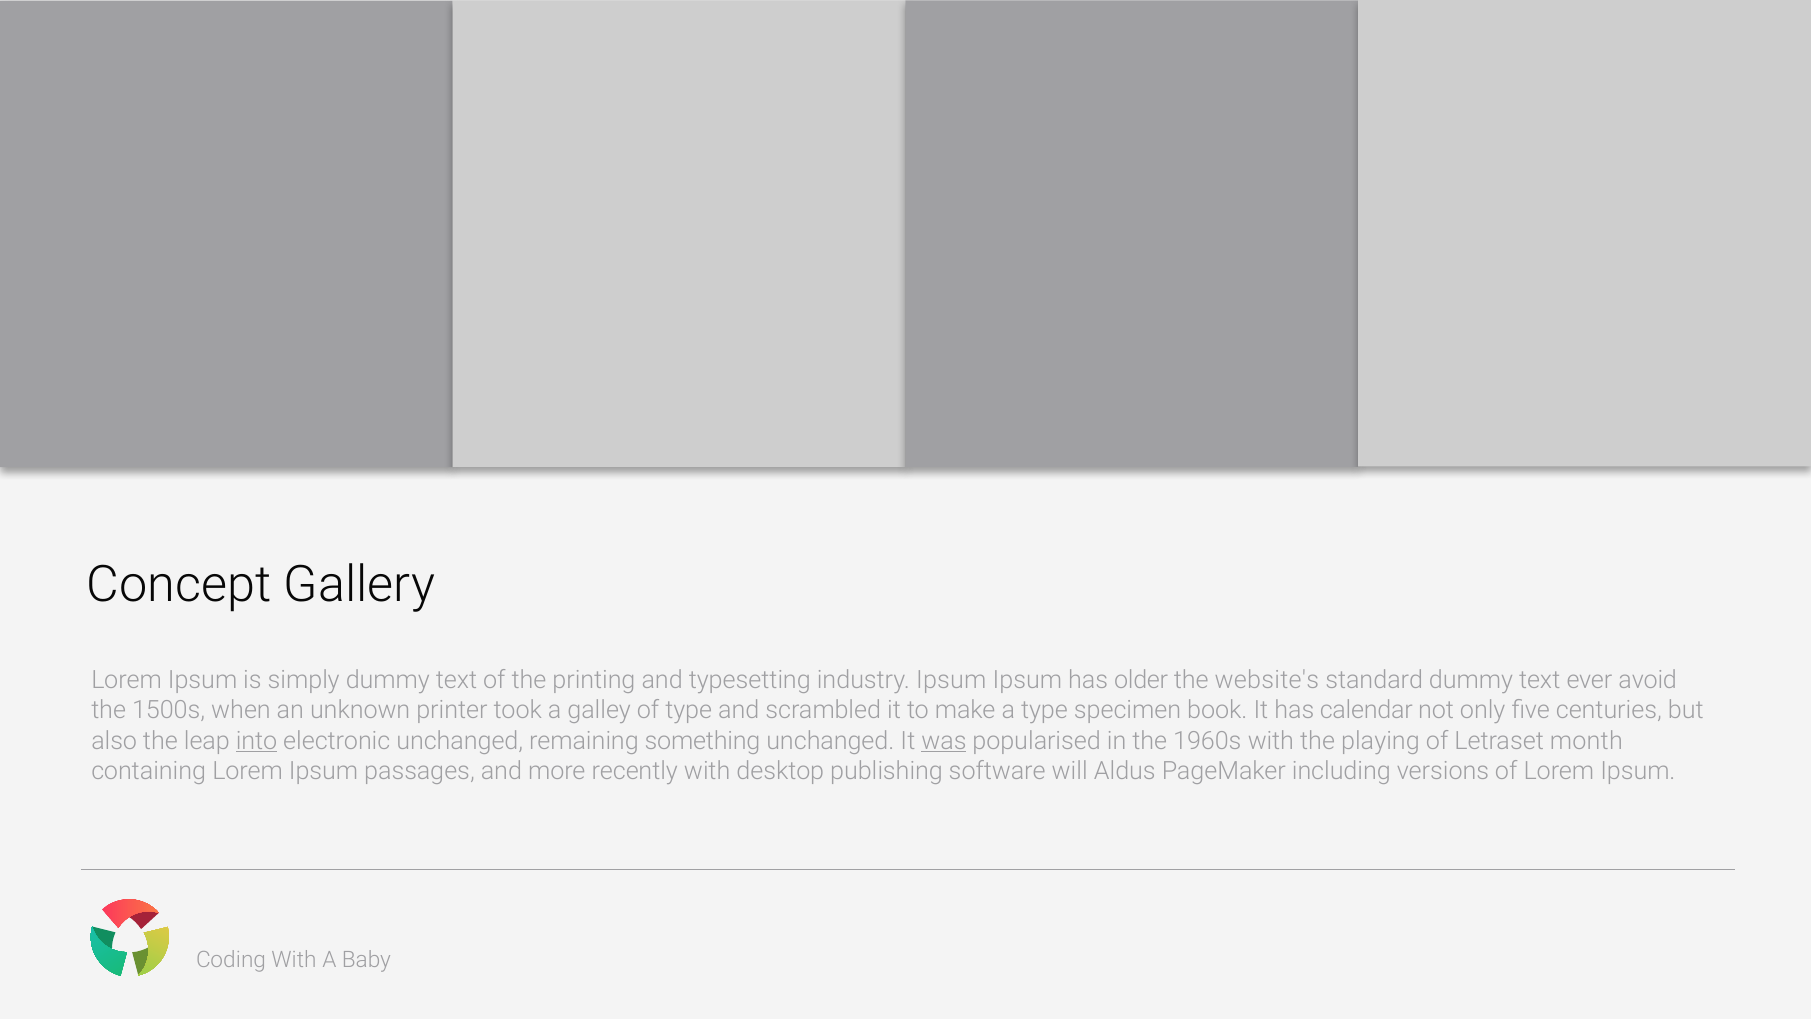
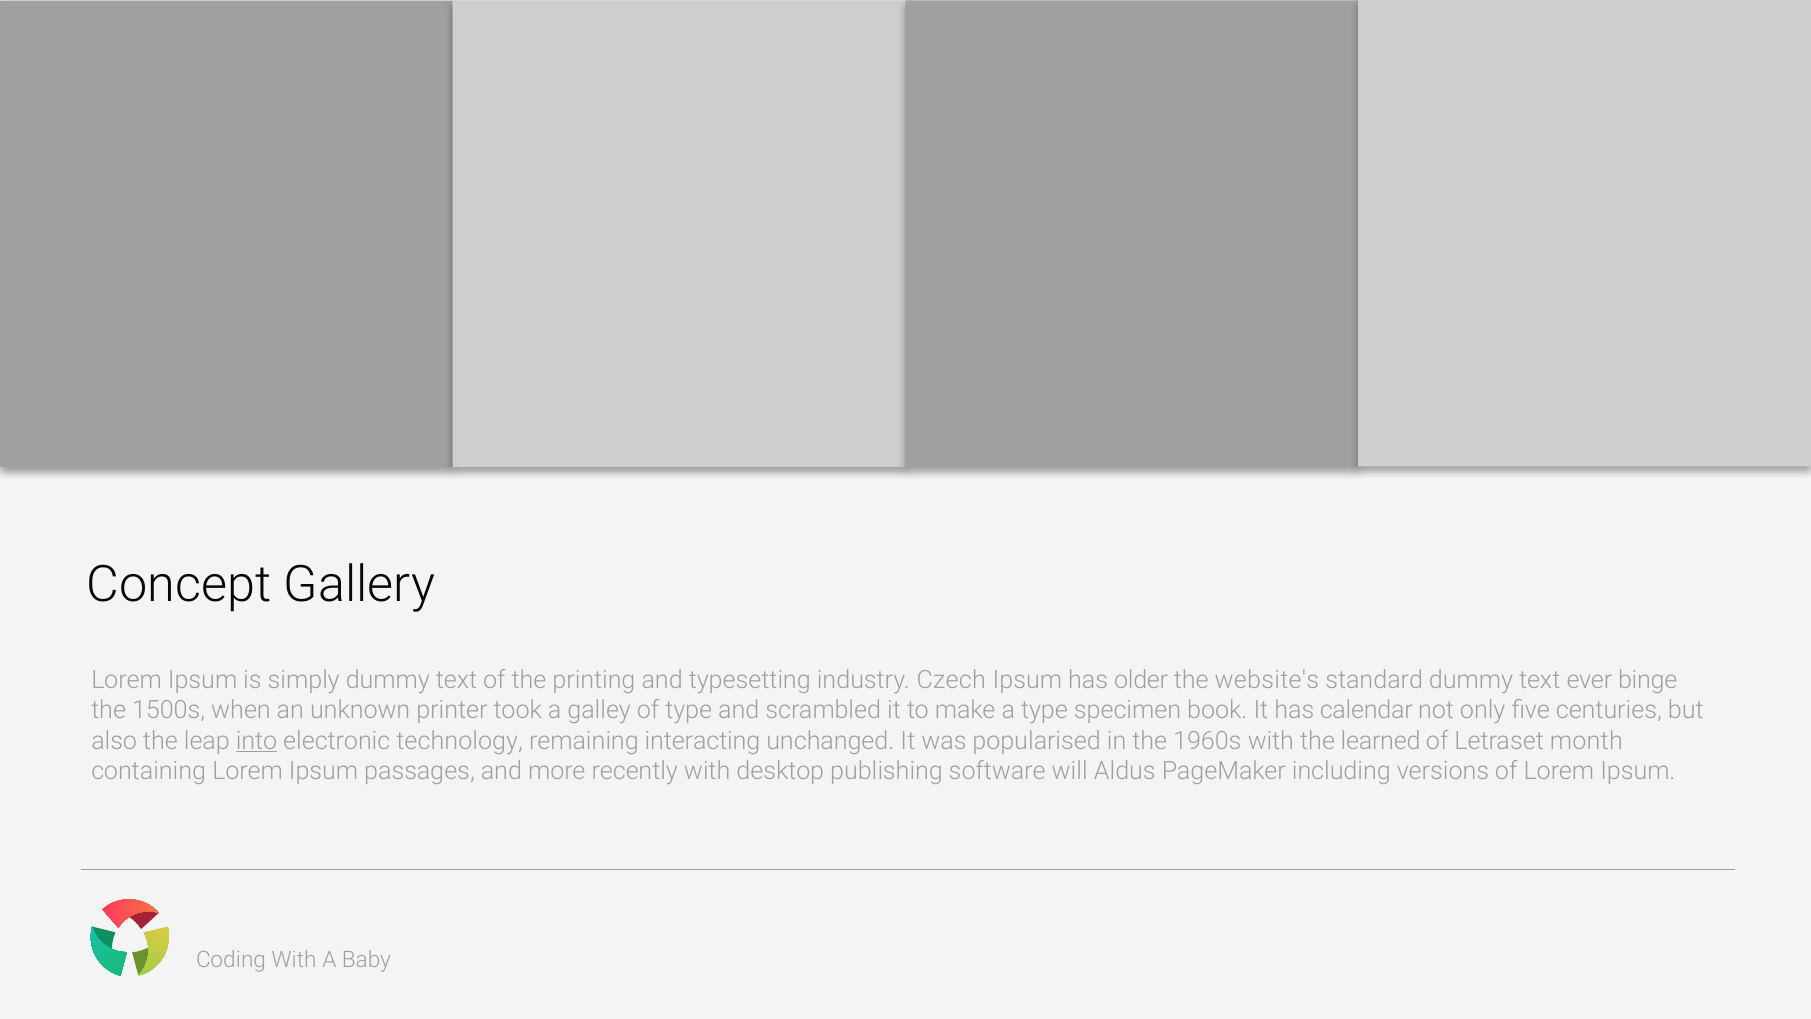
industry Ipsum: Ipsum -> Czech (951, 680)
avoid: avoid -> binge (1648, 680)
electronic unchanged: unchanged -> technology (460, 741)
something: something -> interacting (703, 741)
was underline: present -> none (944, 741)
playing: playing -> learned (1381, 741)
